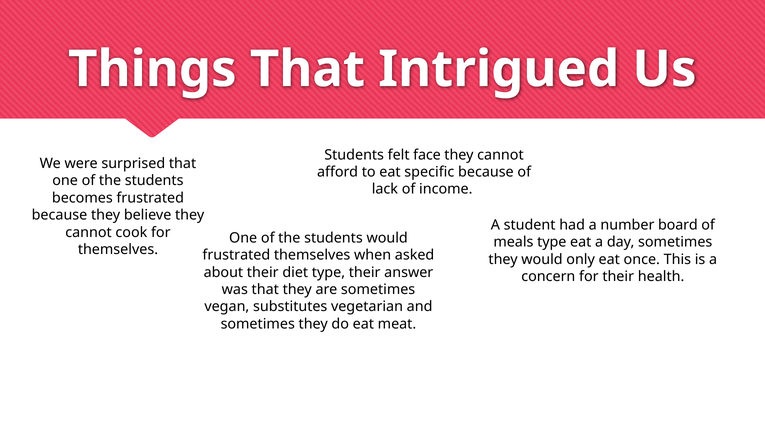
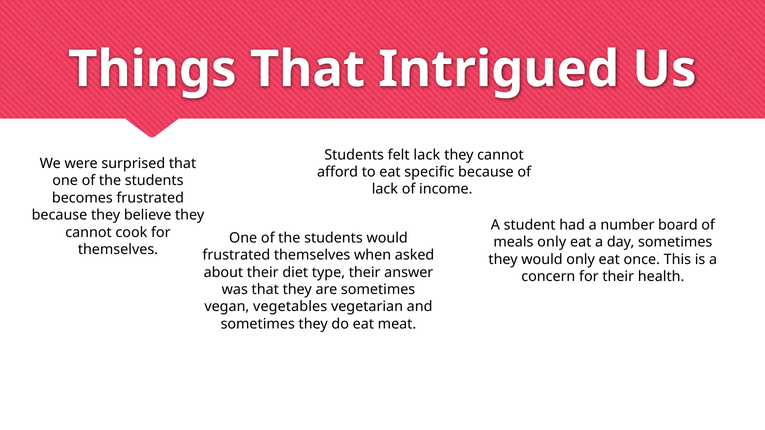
felt face: face -> lack (427, 155)
meals type: type -> only (552, 242)
substitutes: substitutes -> vegetables (290, 307)
